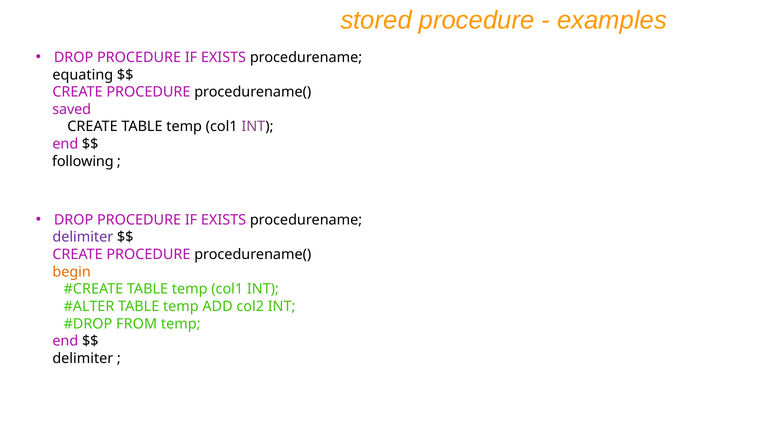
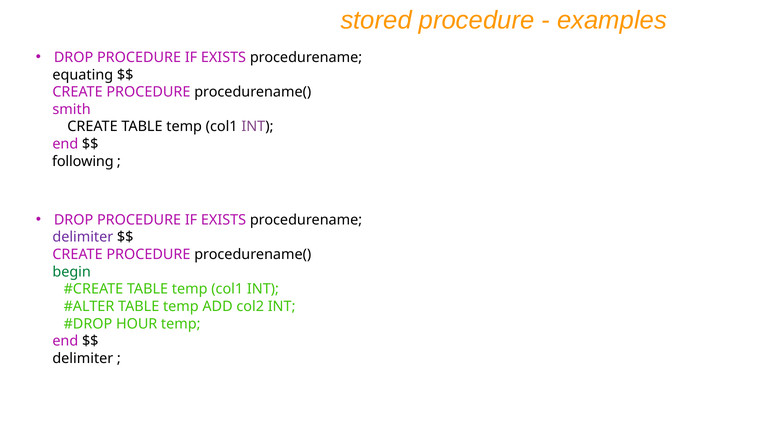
saved: saved -> smith (72, 109)
begin colour: orange -> green (72, 272)
FROM: FROM -> HOUR (137, 323)
